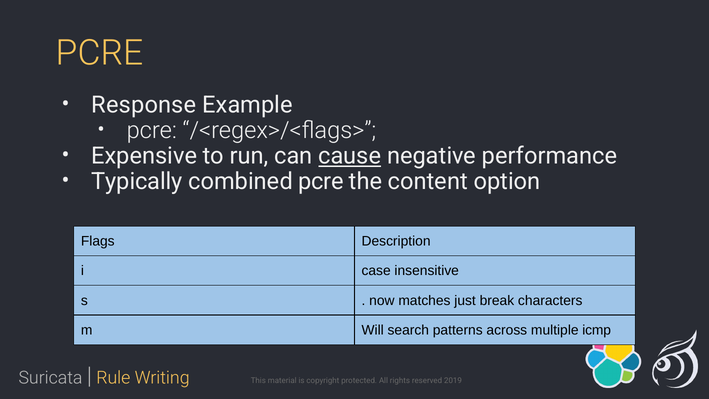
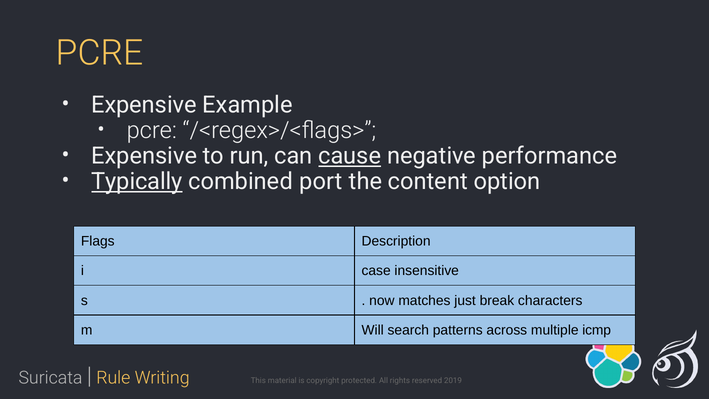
Response: Response -> Expensive (144, 105)
Typically underline: none -> present (137, 182)
combined pcre: pcre -> port (321, 182)
